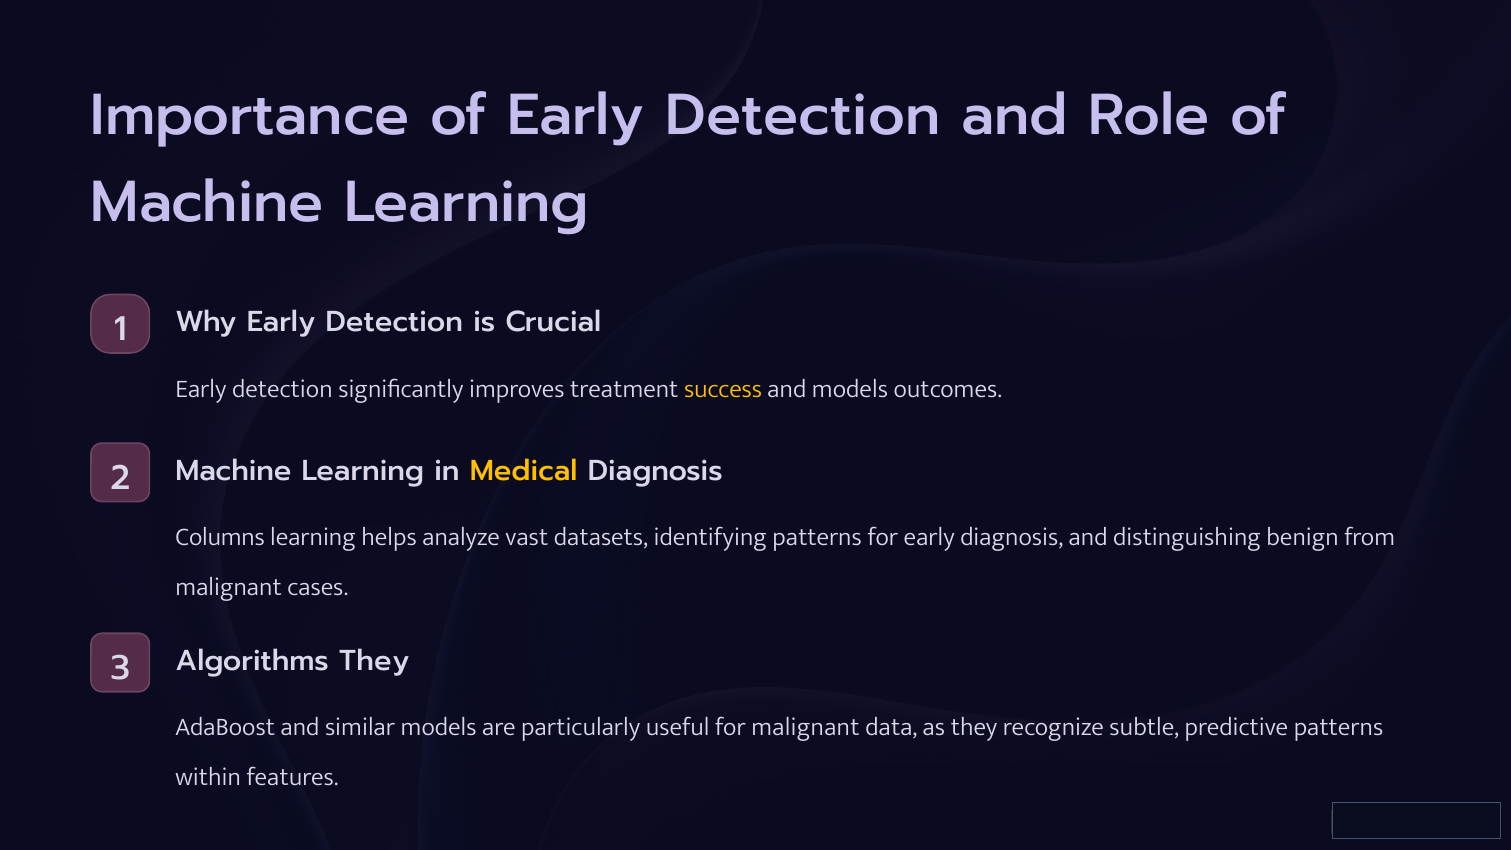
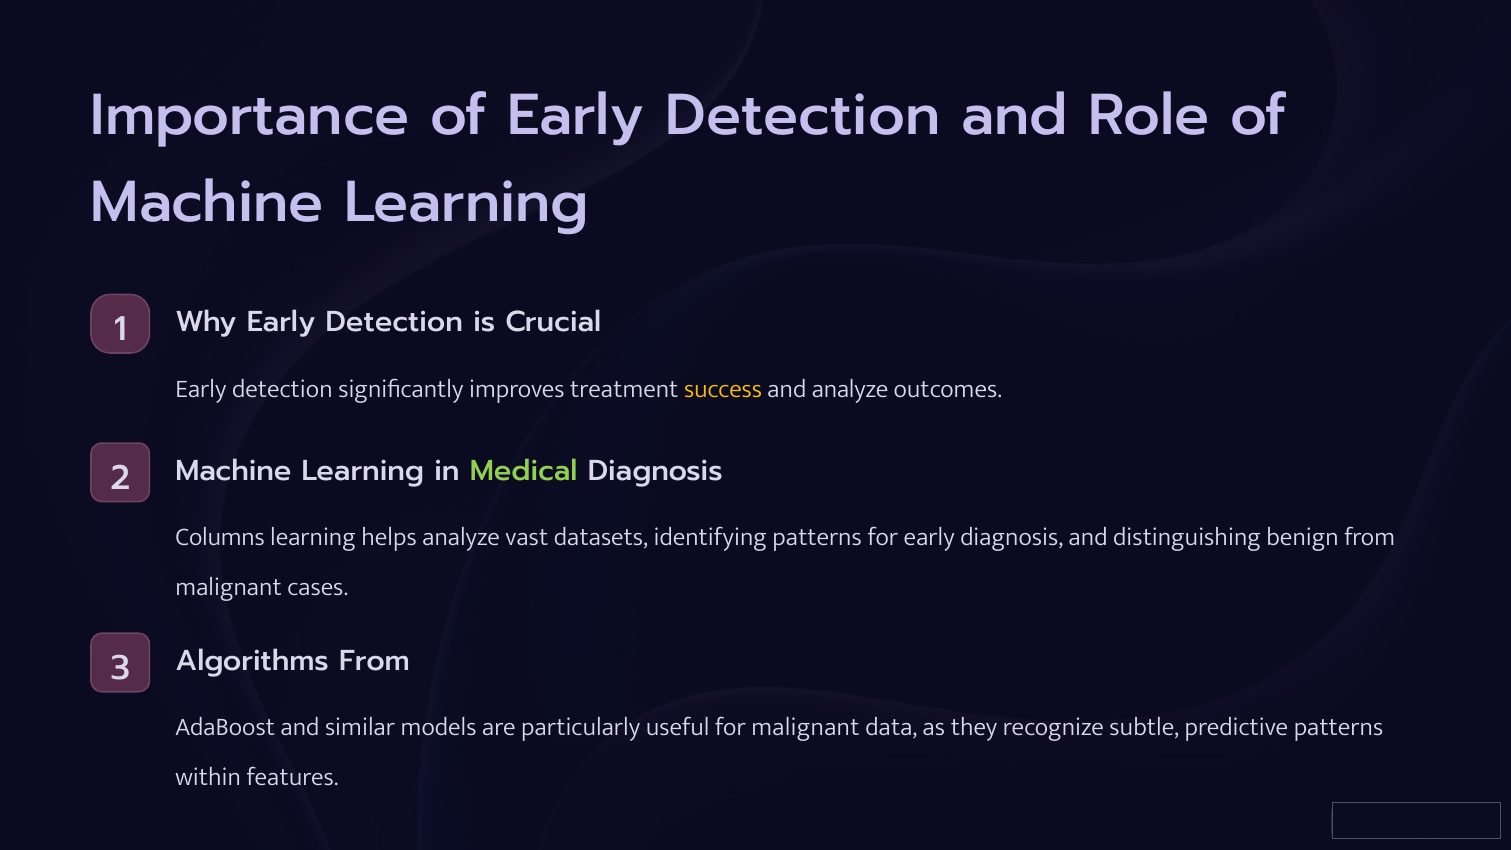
and models: models -> analyze (850, 389)
Medical colour: yellow -> light green (524, 471)
Algorithms They: They -> From (375, 661)
